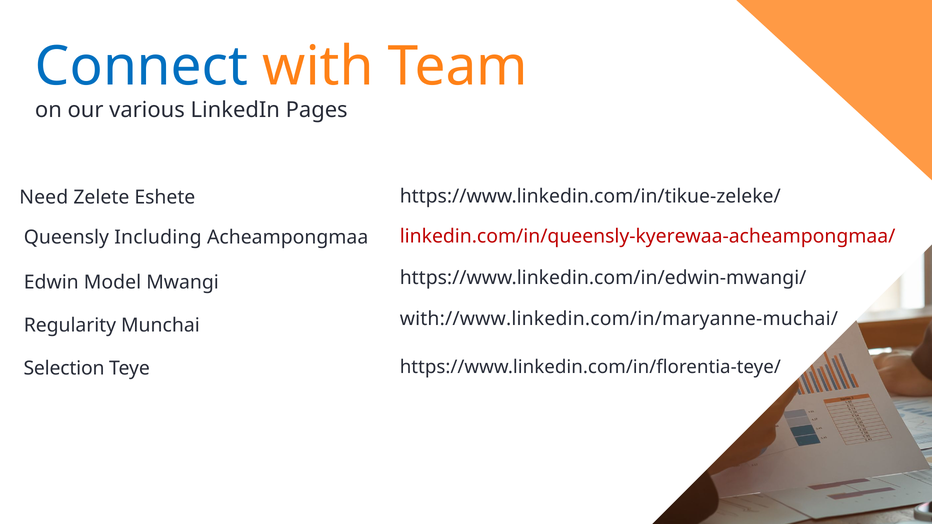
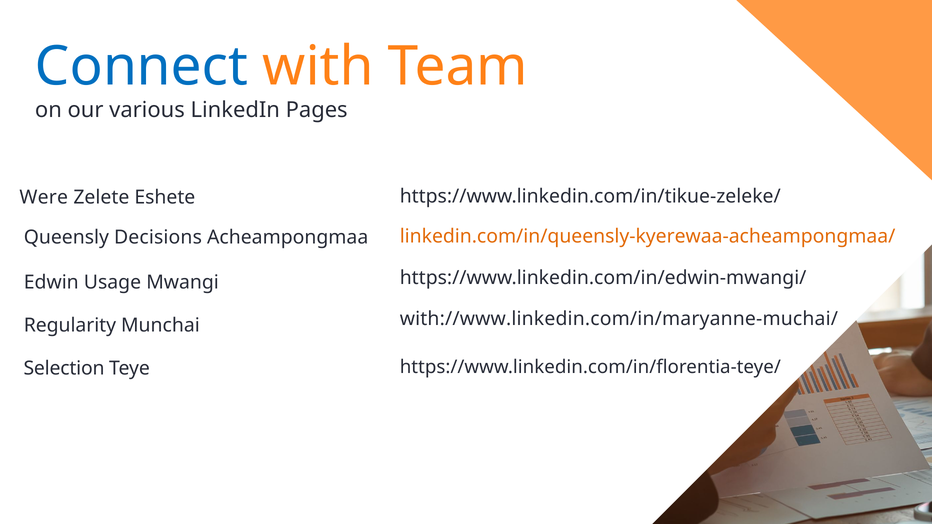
Need: Need -> Were (44, 197)
linkedin.com/in/queensly-kyerewaa-acheampongmaa/ colour: red -> orange (648, 237)
Including: Including -> Decisions (158, 238)
Model: Model -> Usage (112, 283)
